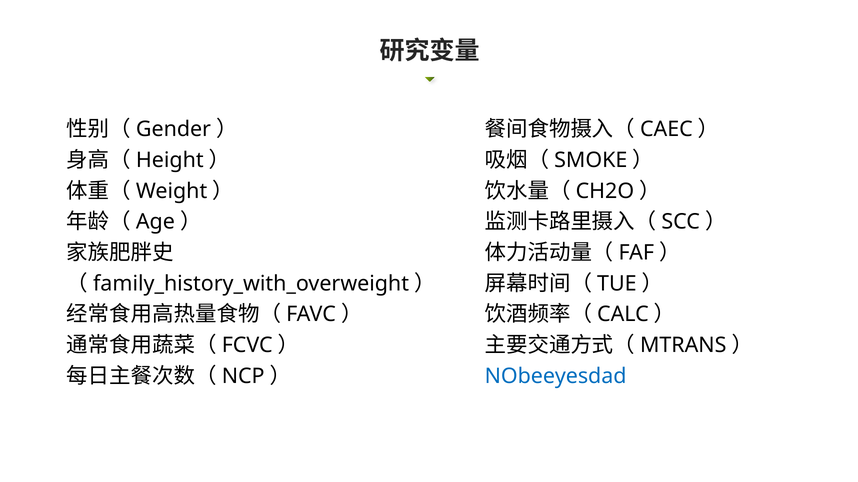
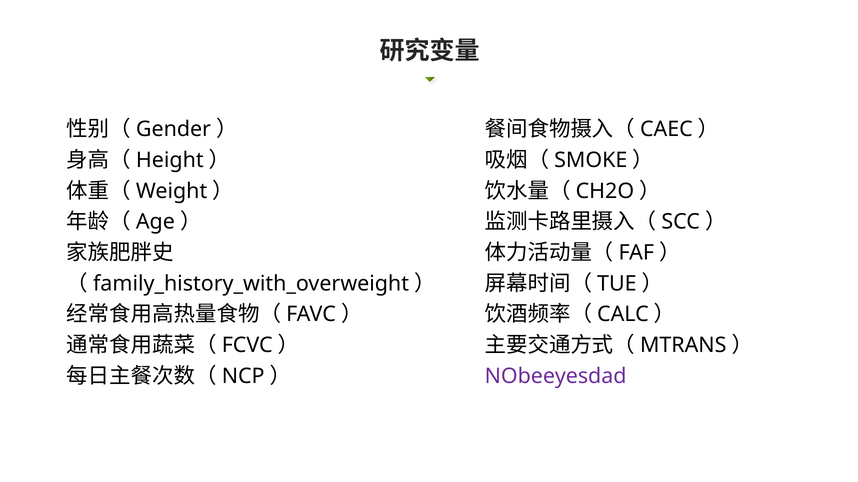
NObeeyesdad colour: blue -> purple (556, 377)
